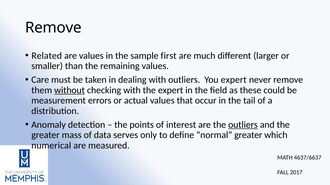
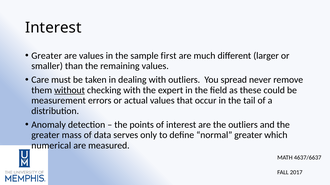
Remove: Remove -> Interest (53, 28)
Related: Related -> Greater (47, 56)
You expert: expert -> spread (234, 80)
outliers underline: present -> none (243, 125)
